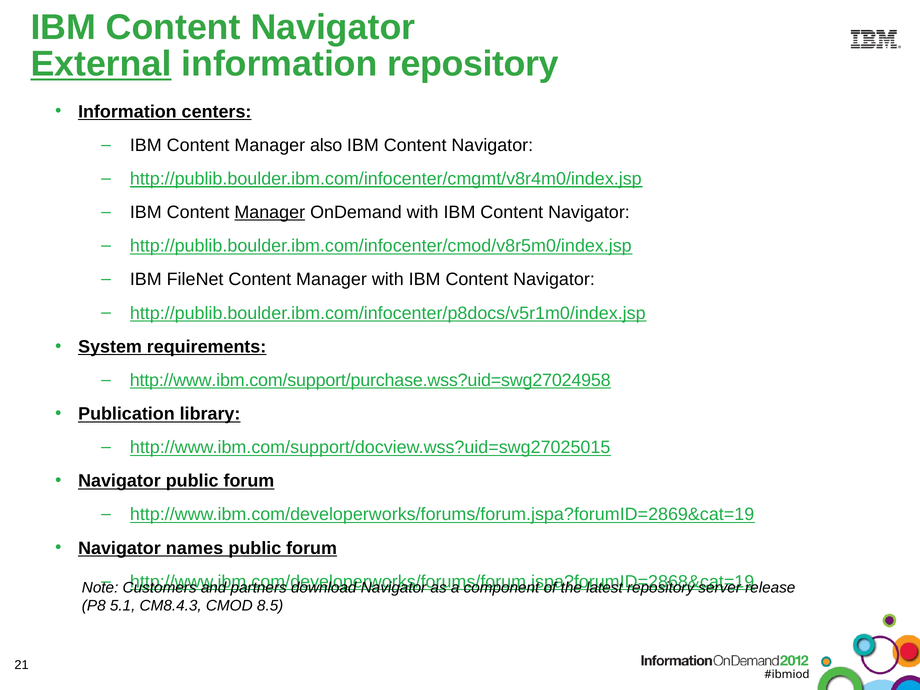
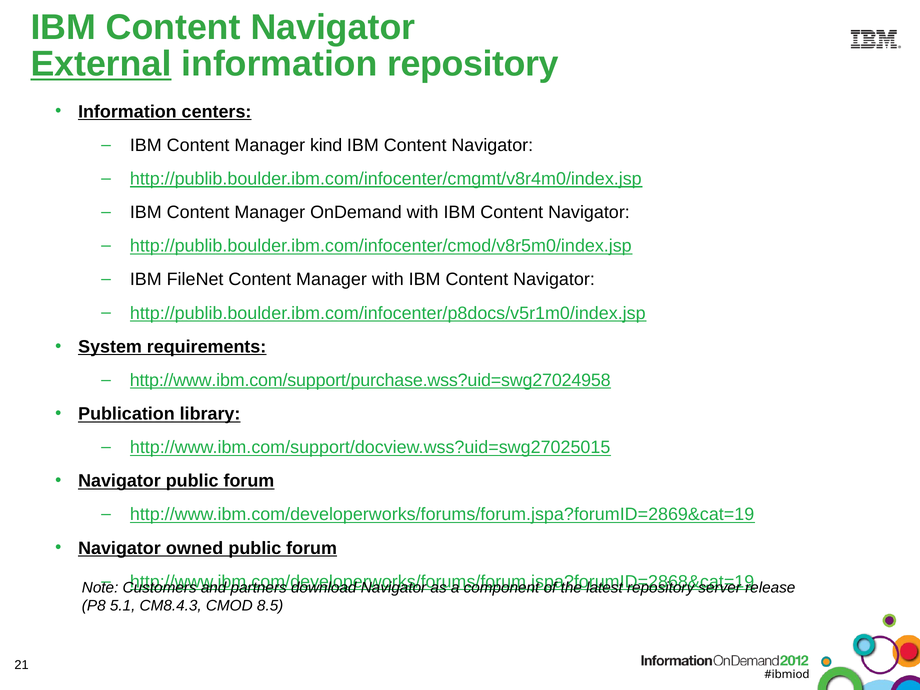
also: also -> kind (326, 145)
Manager underline: present -> none (270, 212)
names: names -> owned (195, 548)
